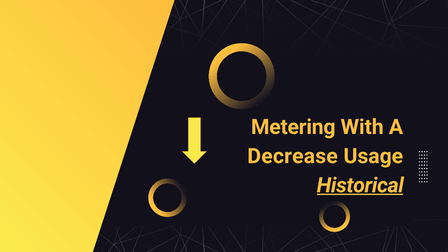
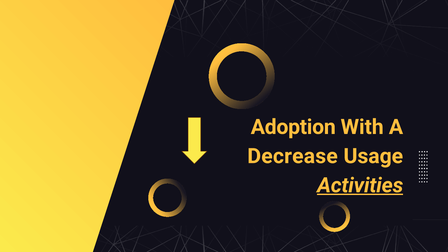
Metering: Metering -> Adoption (293, 127)
Historical: Historical -> Activities (360, 185)
